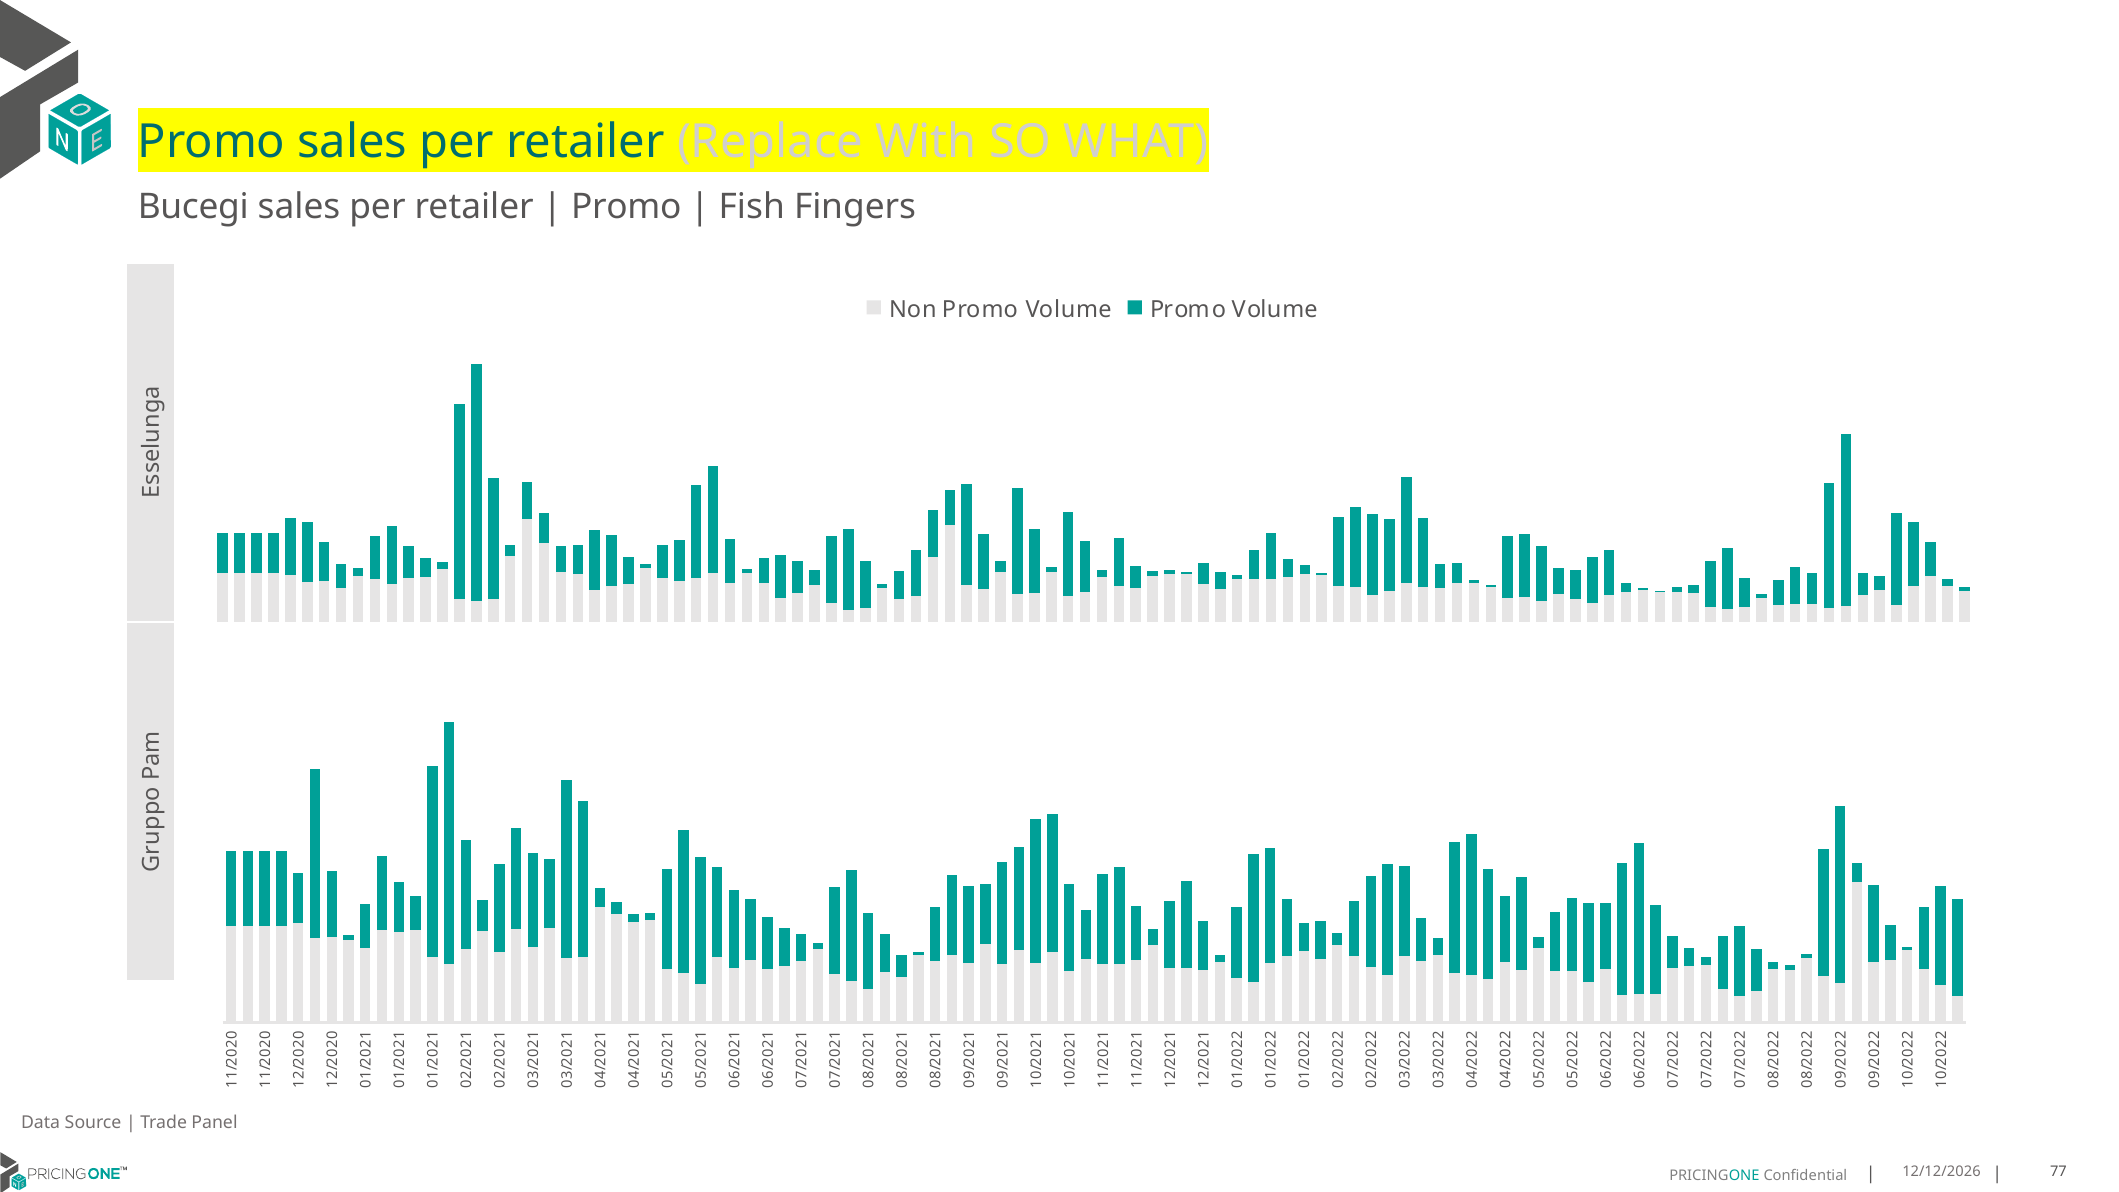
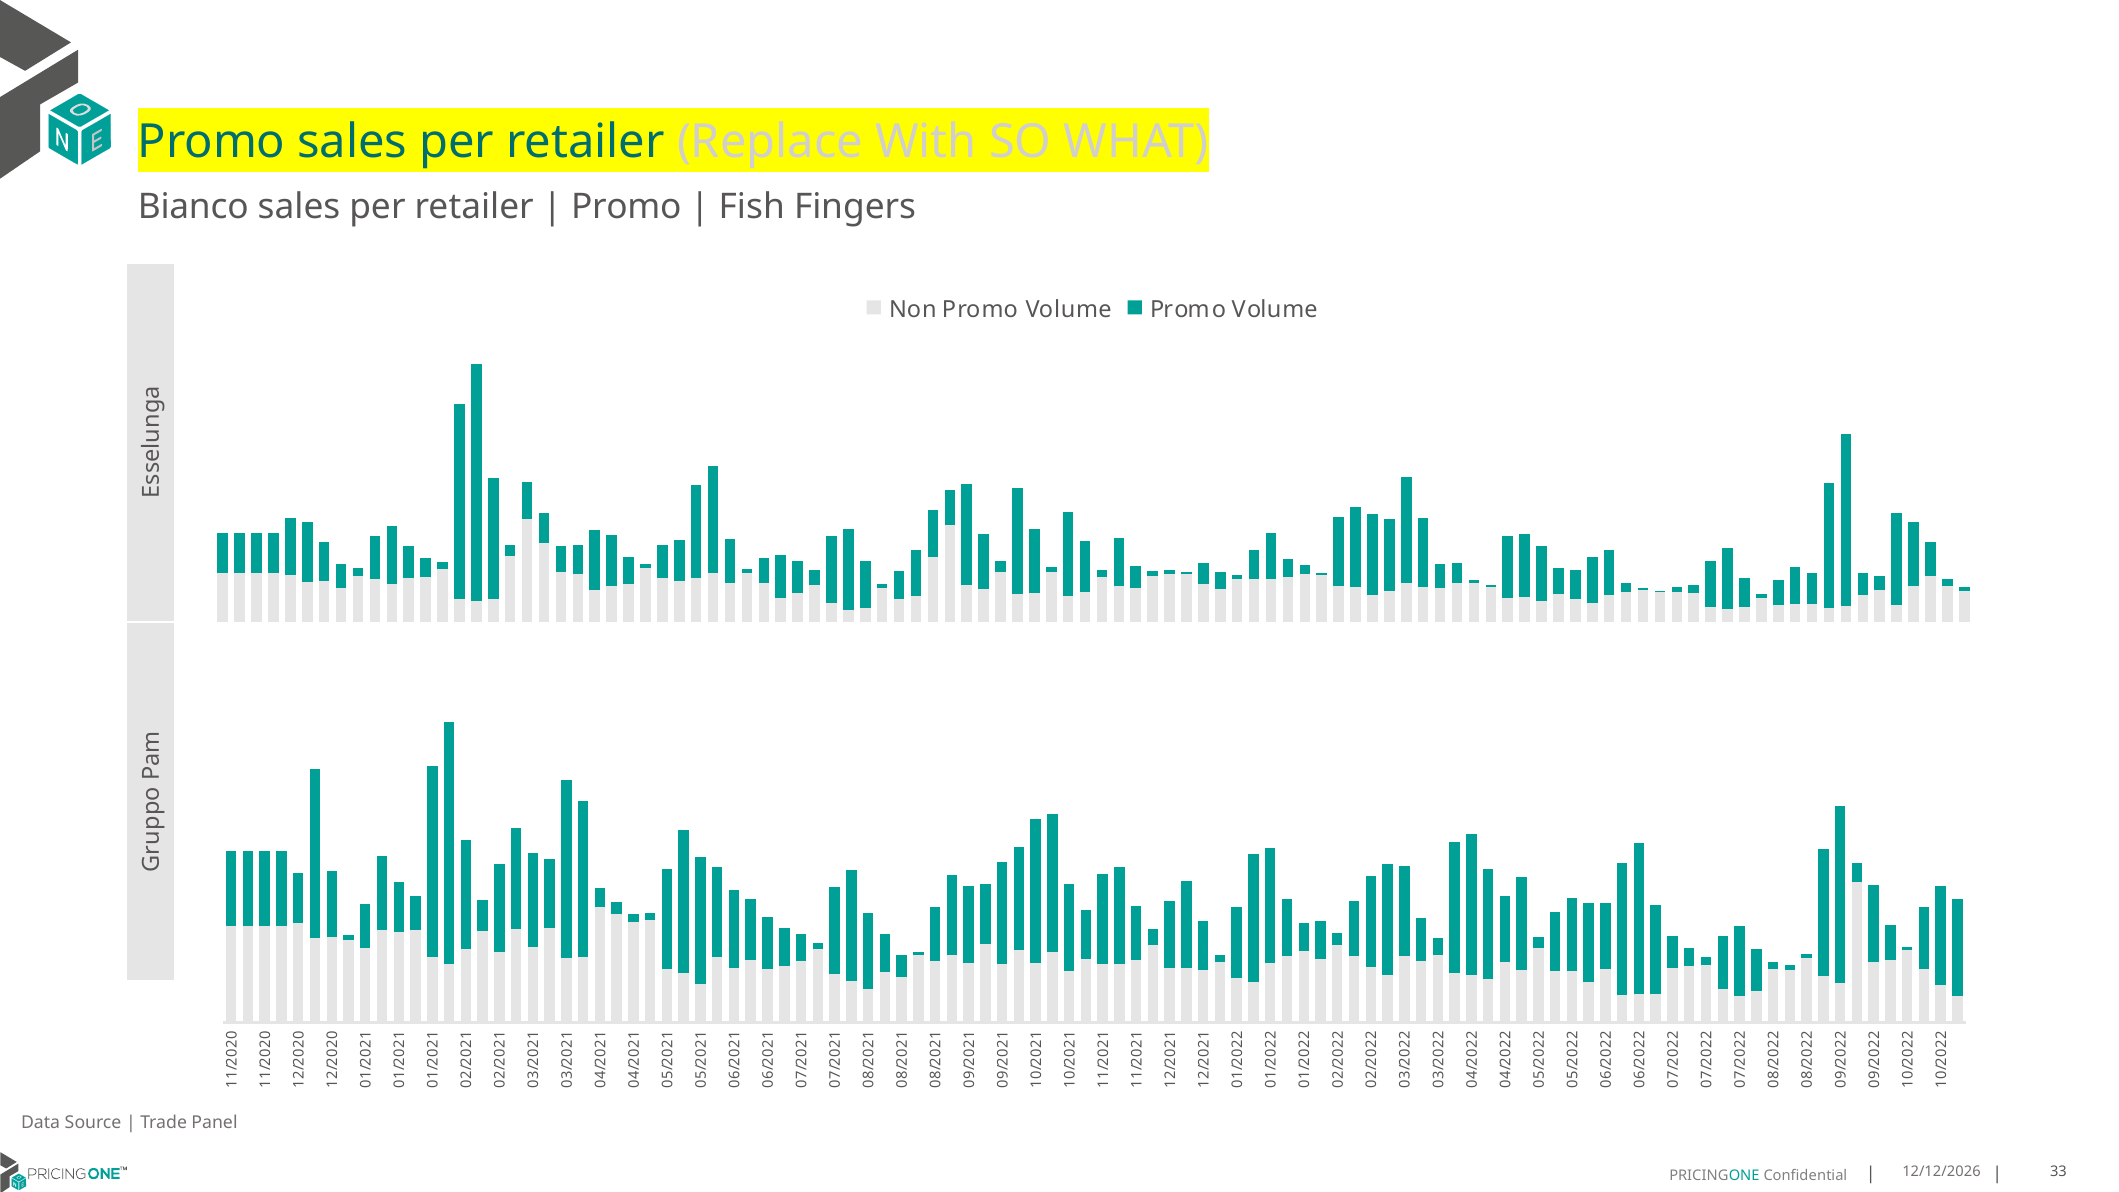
Bucegi: Bucegi -> Bianco (193, 207)
77: 77 -> 33 (2058, 1172)
